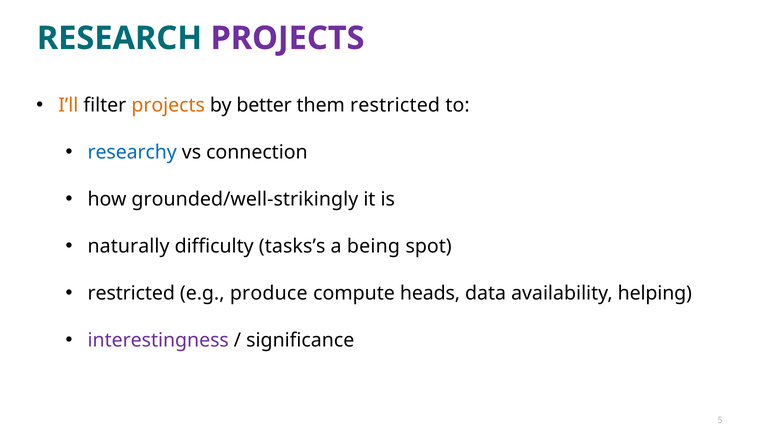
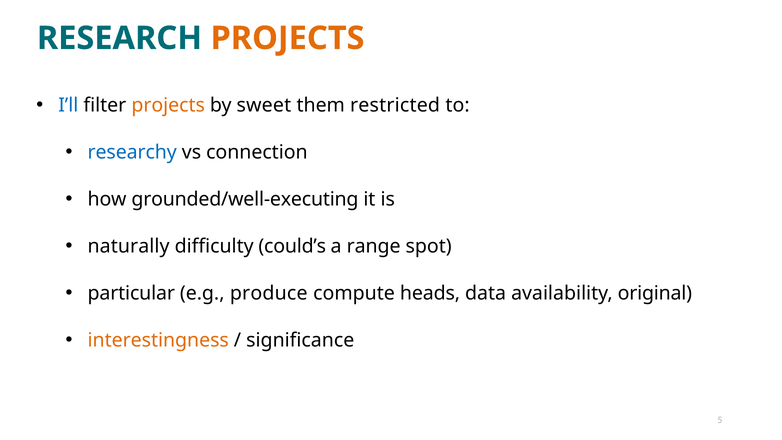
PROJECTS colour: purple -> orange (288, 38)
I’ll colour: orange -> blue (68, 105)
better: better -> sweet (264, 105)
grounded/well-strikingly: grounded/well-strikingly -> grounded/well-executing (245, 199)
tasks’s: tasks’s -> could’s (292, 246)
being: being -> range (374, 246)
restricted: restricted -> particular (131, 293)
helping: helping -> original (655, 293)
interestingness colour: purple -> orange (158, 340)
